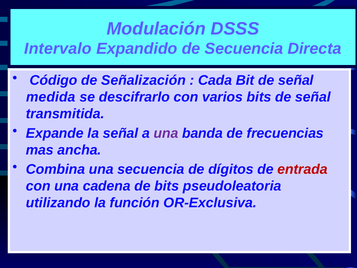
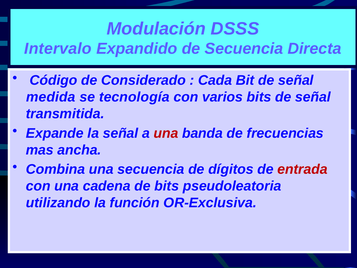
Señalización: Señalización -> Considerado (144, 80)
descifrarlo: descifrarlo -> tecnología (134, 97)
una colour: purple -> red (166, 133)
